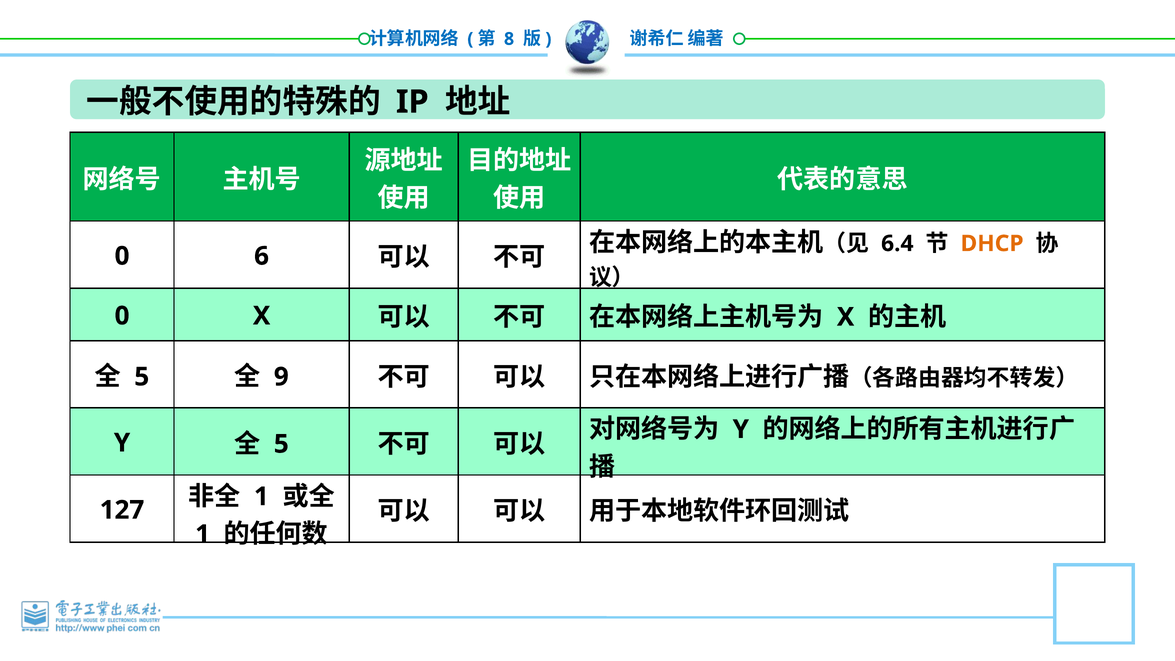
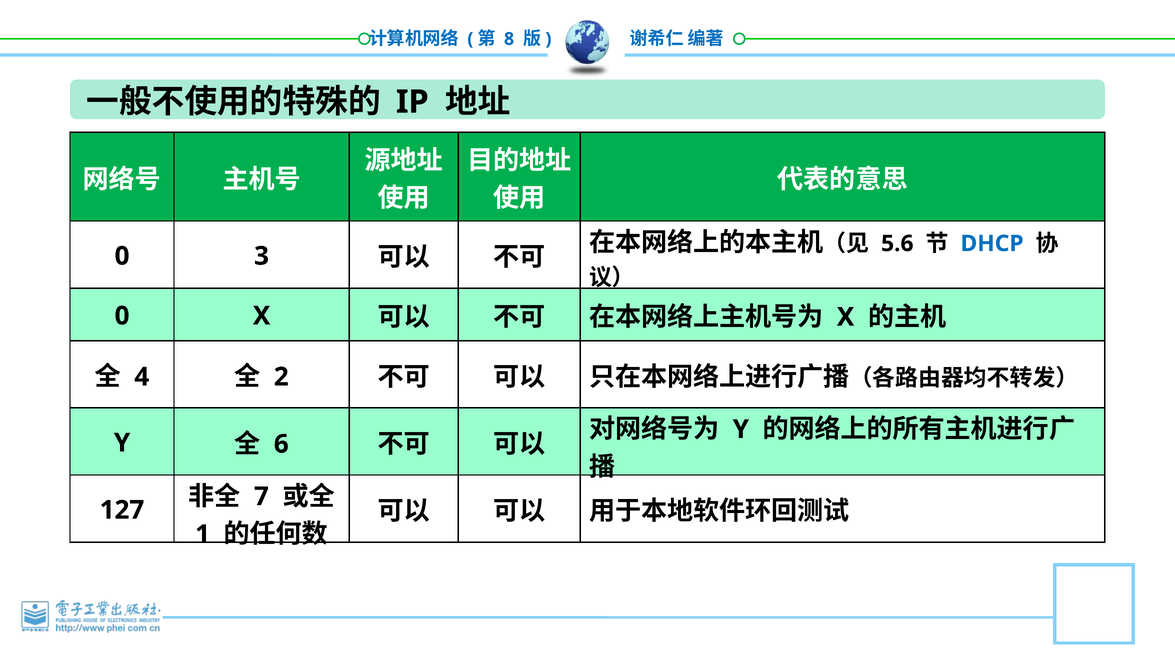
6.4: 6.4 -> 5.6 (897, 244)
DHCP colour: orange -> blue (992, 244)
6: 6 -> 3 (262, 256)
5: 5 -> 4 (142, 377)
9: 9 -> 2 (281, 377)
5: 5 -> 6 (281, 444)
1: 1 -> 7 (261, 497)
